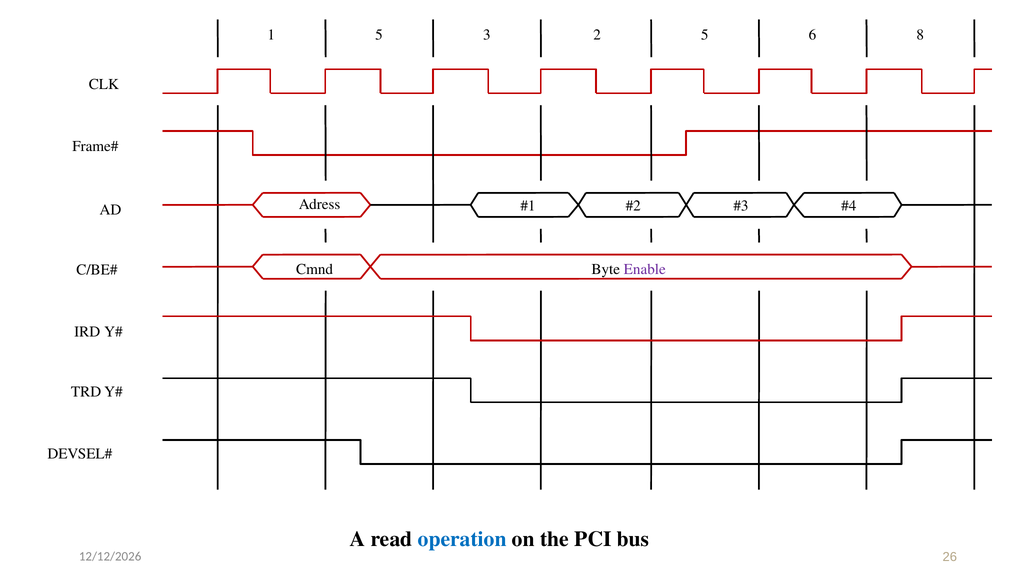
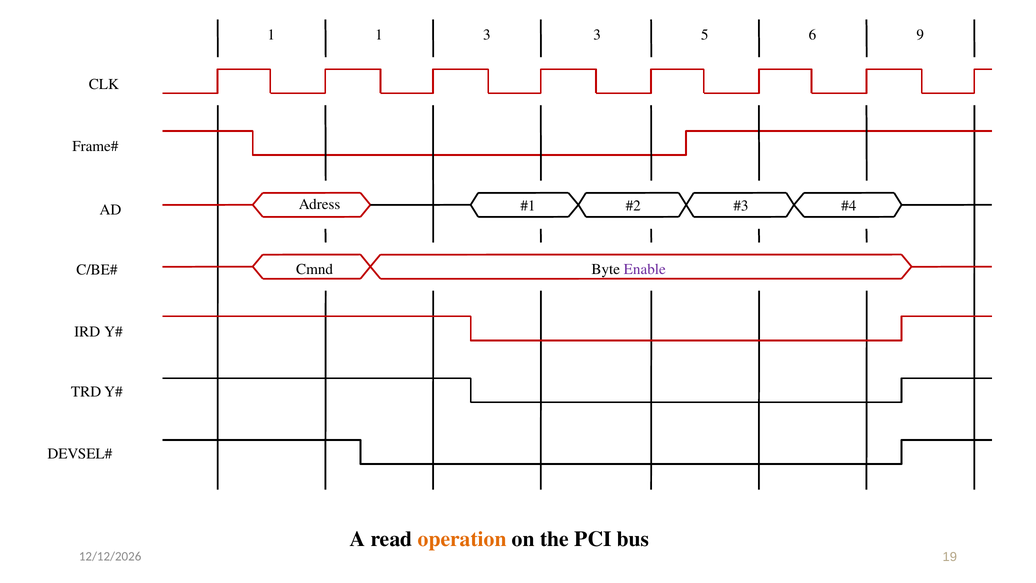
1 5: 5 -> 1 (379, 35)
3 2: 2 -> 3 (597, 35)
8: 8 -> 9 (920, 35)
operation colour: blue -> orange (462, 539)
26: 26 -> 19 (950, 557)
